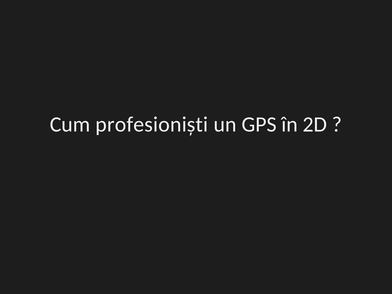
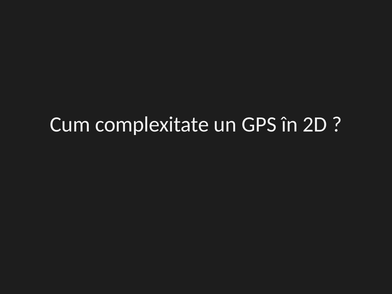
profesioniști: profesioniști -> complexitate (152, 124)
